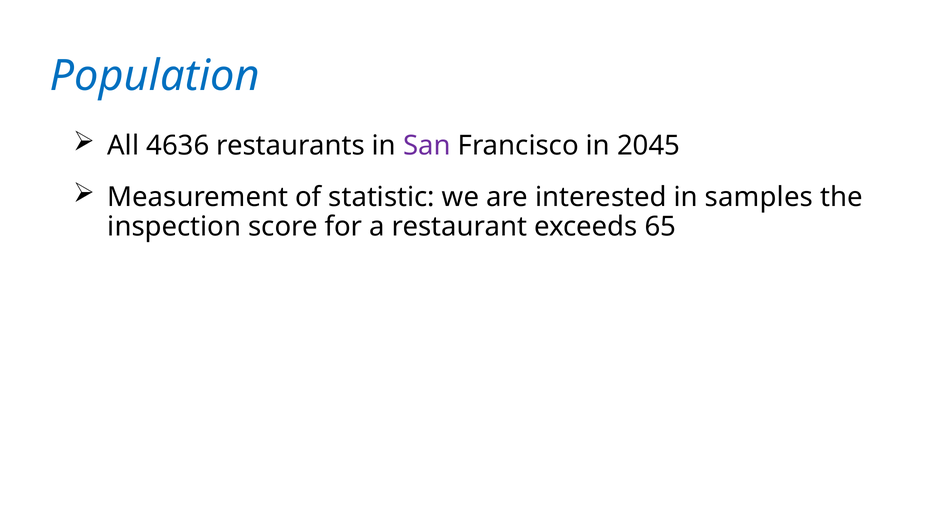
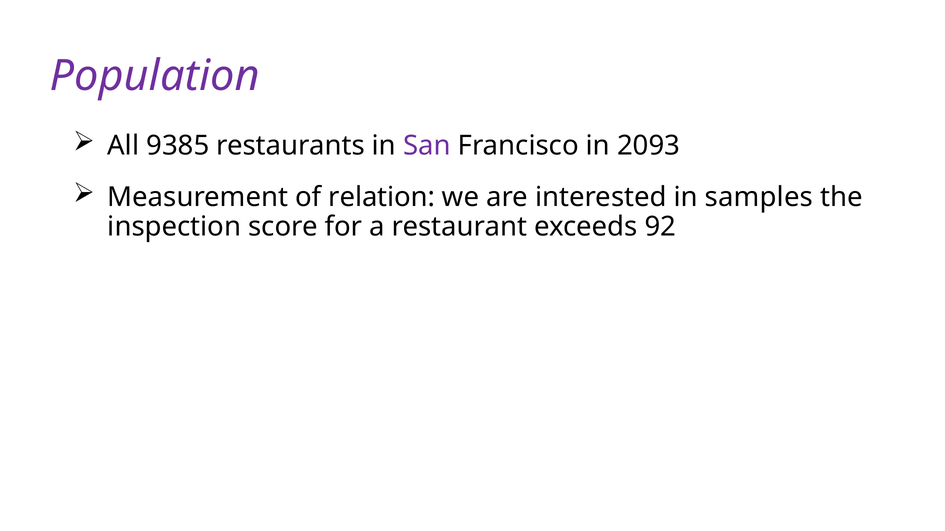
Population colour: blue -> purple (155, 76)
4636: 4636 -> 9385 (178, 146)
2045: 2045 -> 2093 (649, 146)
statistic: statistic -> relation (382, 197)
65: 65 -> 92 (660, 227)
